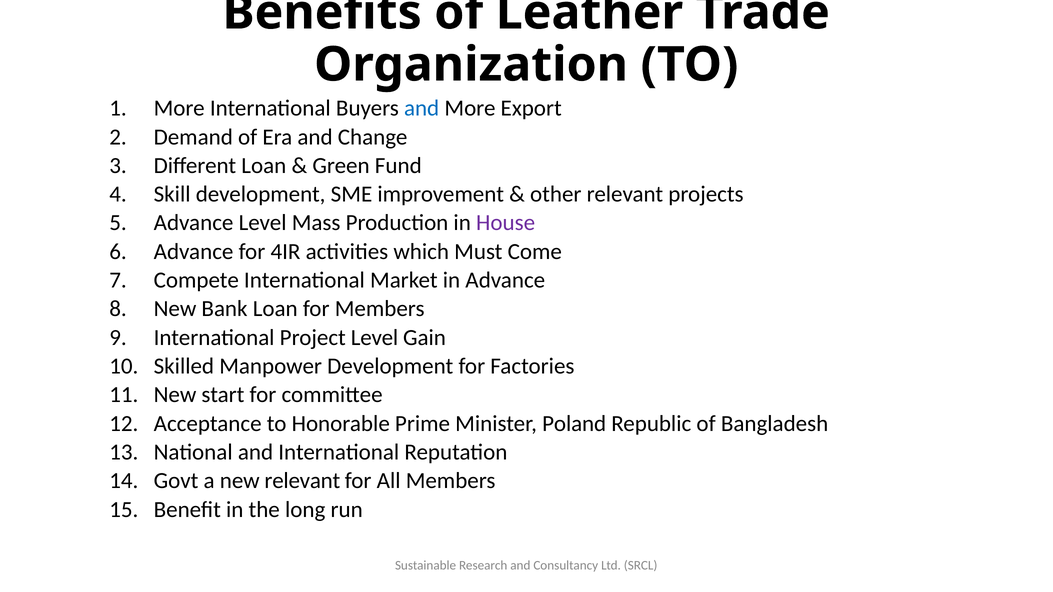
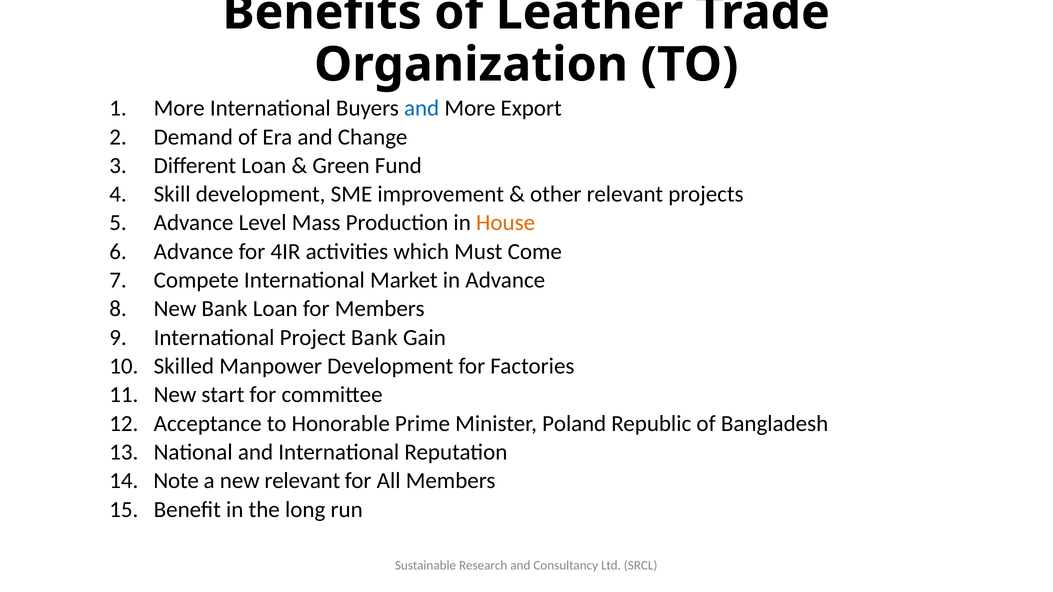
House colour: purple -> orange (506, 223)
Project Level: Level -> Bank (374, 338)
Govt: Govt -> Note (176, 481)
